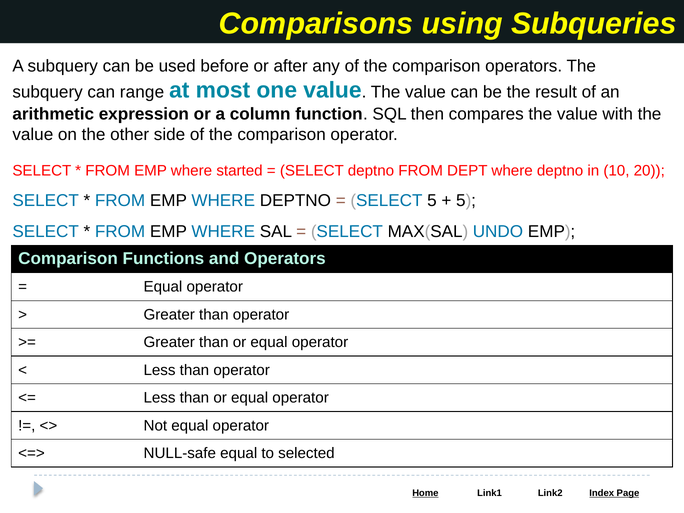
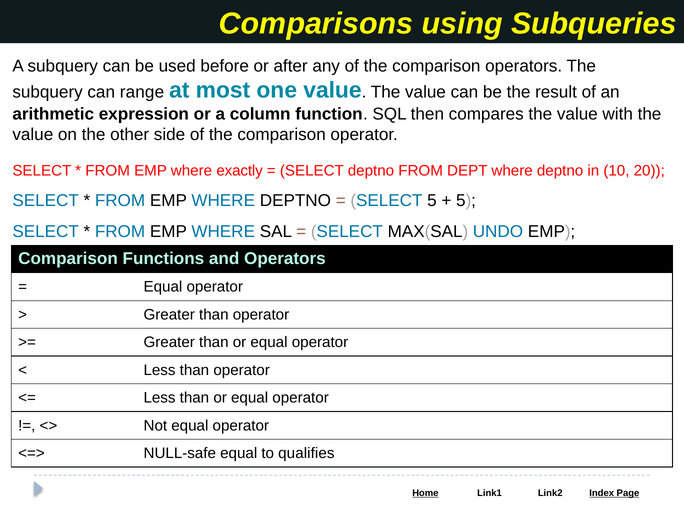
started: started -> exactly (240, 171)
selected: selected -> qualifies (306, 453)
